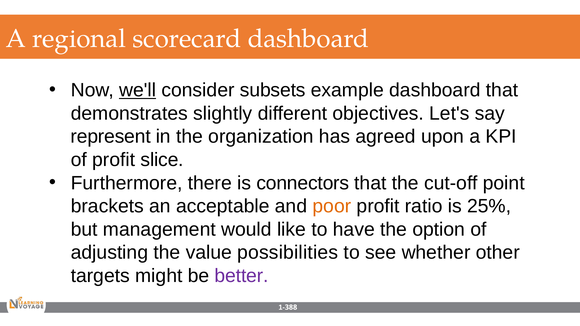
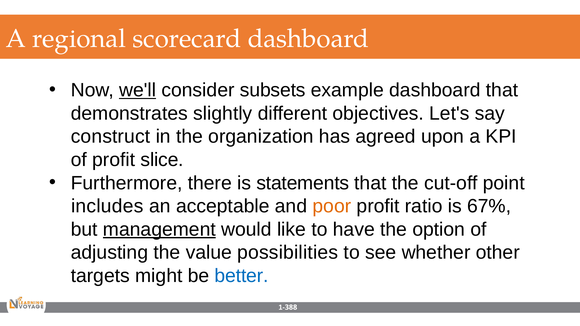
represent: represent -> construct (110, 137)
connectors: connectors -> statements (303, 183)
brackets: brackets -> includes (107, 206)
25%: 25% -> 67% (489, 206)
management underline: none -> present (159, 230)
better colour: purple -> blue (242, 276)
